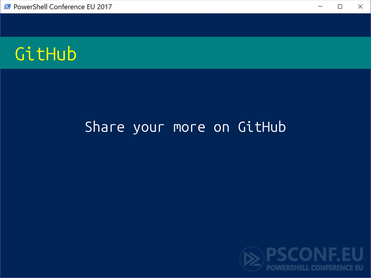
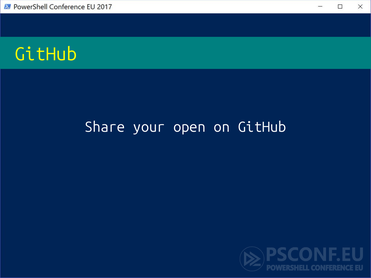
more: more -> open (189, 127)
